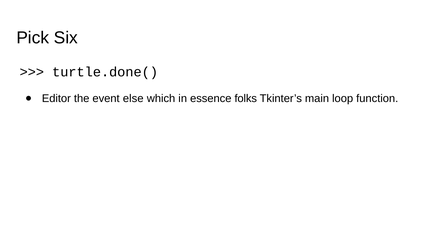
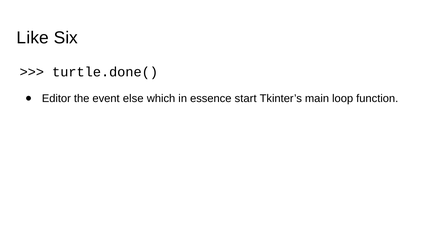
Pick: Pick -> Like (33, 38)
folks: folks -> start (246, 99)
